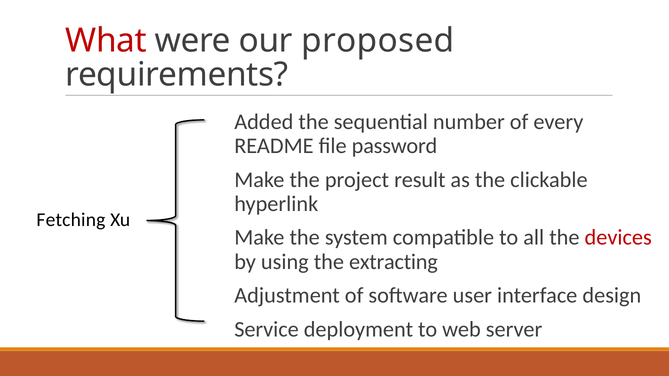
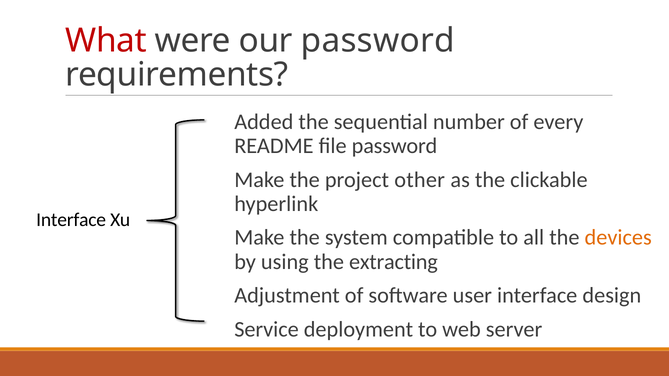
our proposed: proposed -> password (378, 41)
result: result -> other (420, 180)
Fetching: Fetching -> Interface (71, 220)
devices colour: red -> orange (618, 238)
